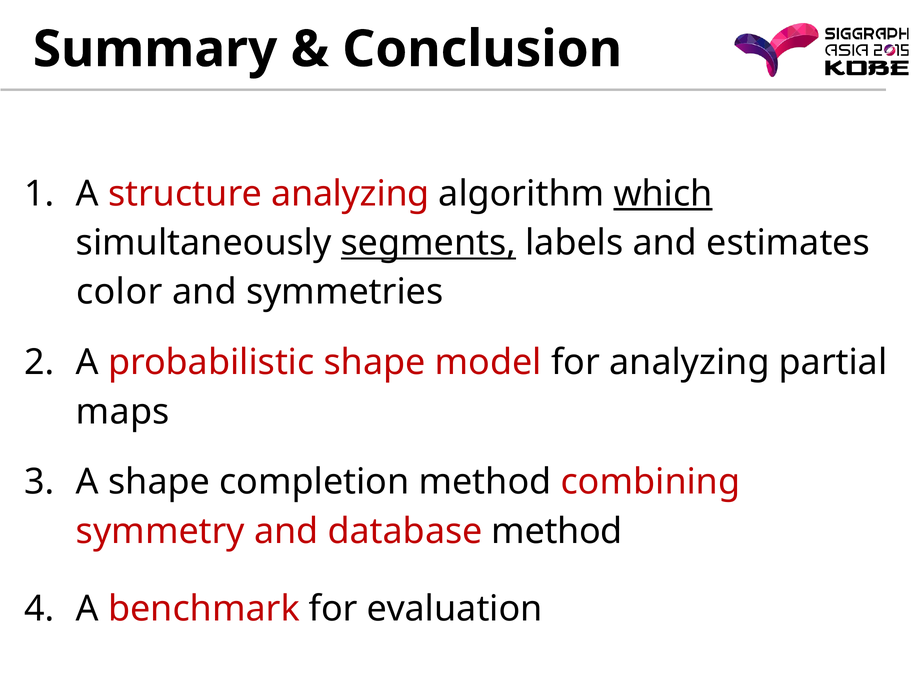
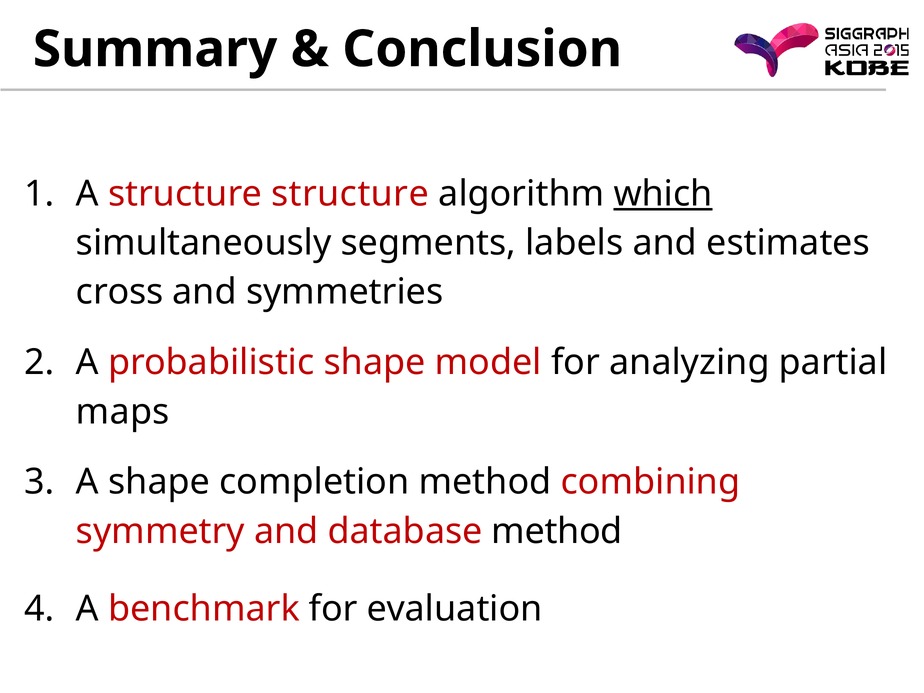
structure analyzing: analyzing -> structure (350, 194)
segments underline: present -> none (428, 243)
color: color -> cross (120, 292)
